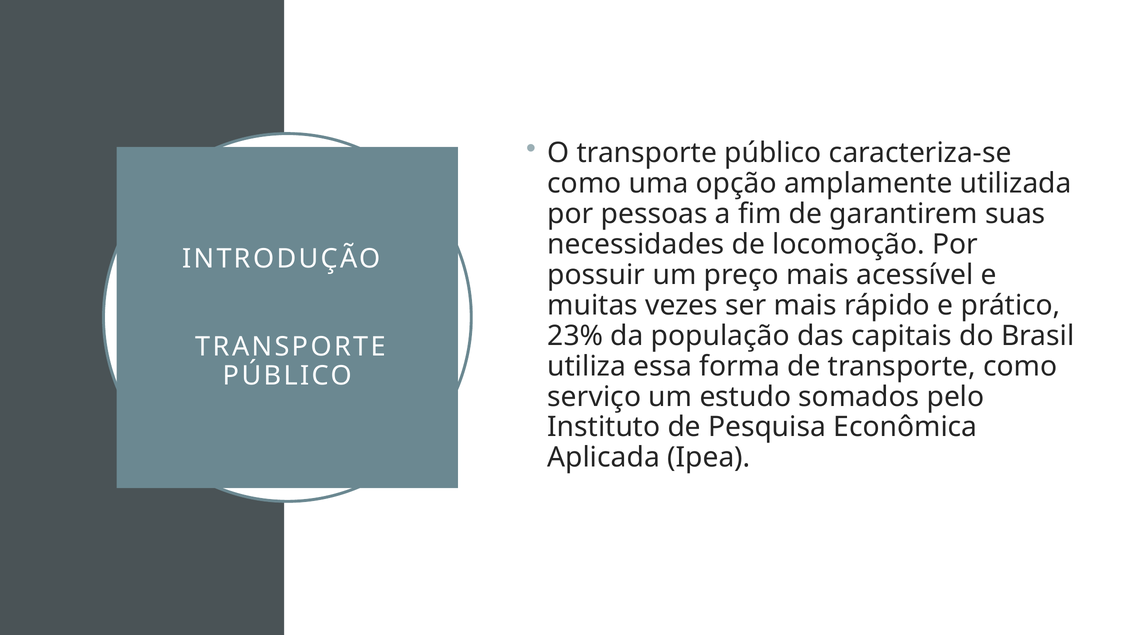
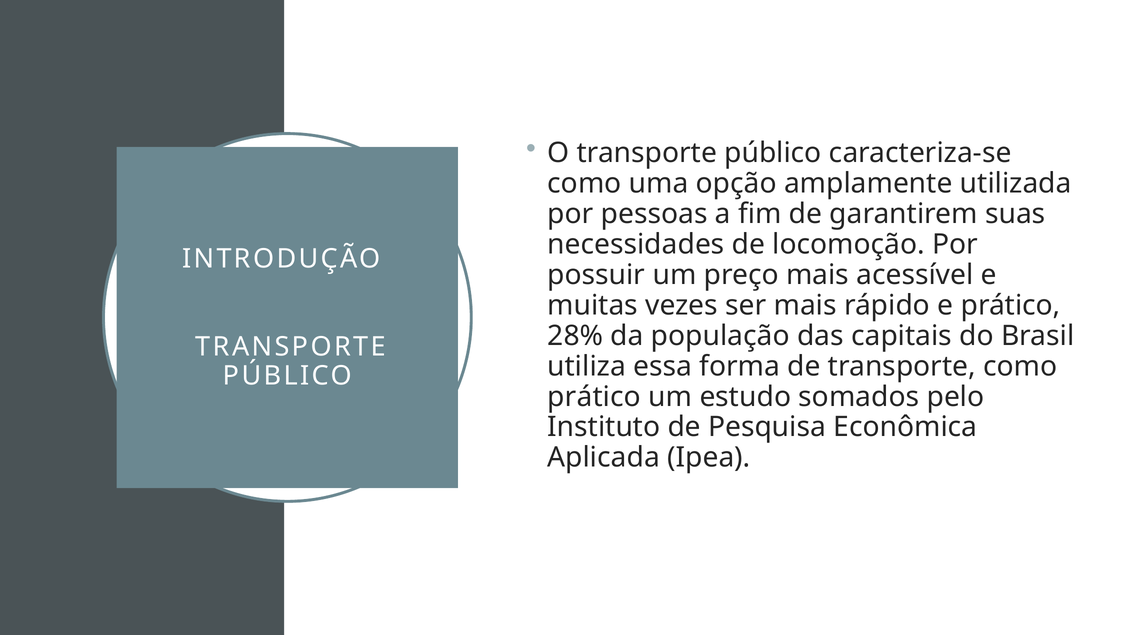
23%: 23% -> 28% (575, 336)
serviço: serviço -> prático (594, 397)
